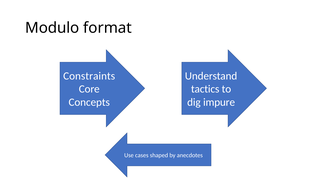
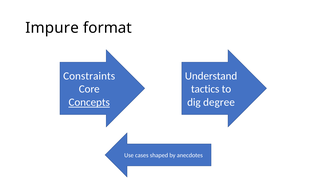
Modulo: Modulo -> Impure (52, 28)
Concepts underline: none -> present (89, 102)
impure: impure -> degree (219, 102)
